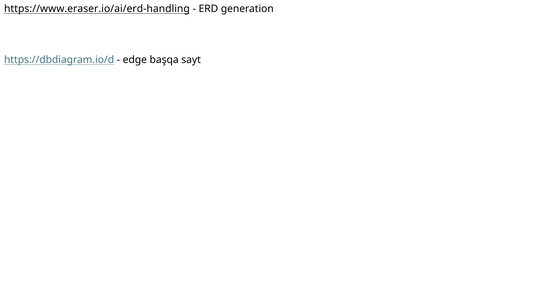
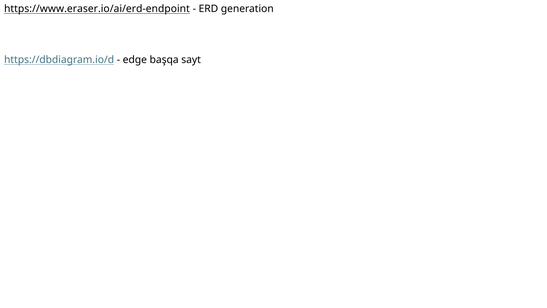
https://www.eraser.io/ai/erd-handling: https://www.eraser.io/ai/erd-handling -> https://www.eraser.io/ai/erd-endpoint (97, 9)
